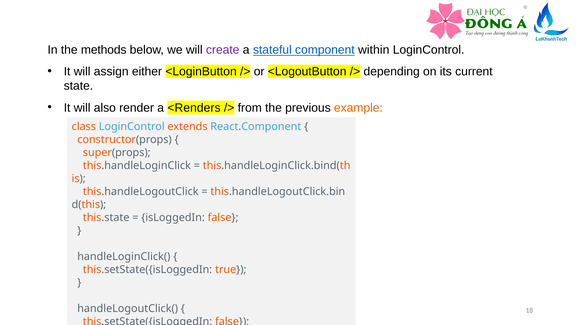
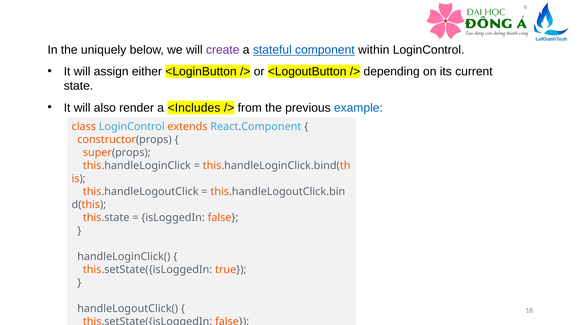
methods: methods -> uniquely (104, 50)
<Renders: <Renders -> <Includes (194, 108)
example colour: orange -> blue (358, 108)
